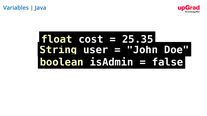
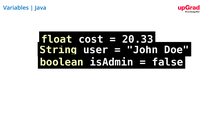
25.35: 25.35 -> 20.33 (138, 40)
